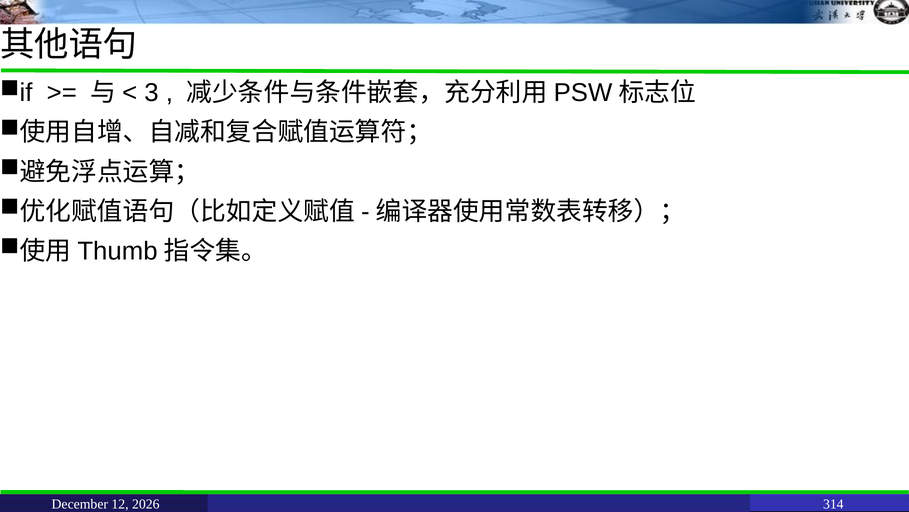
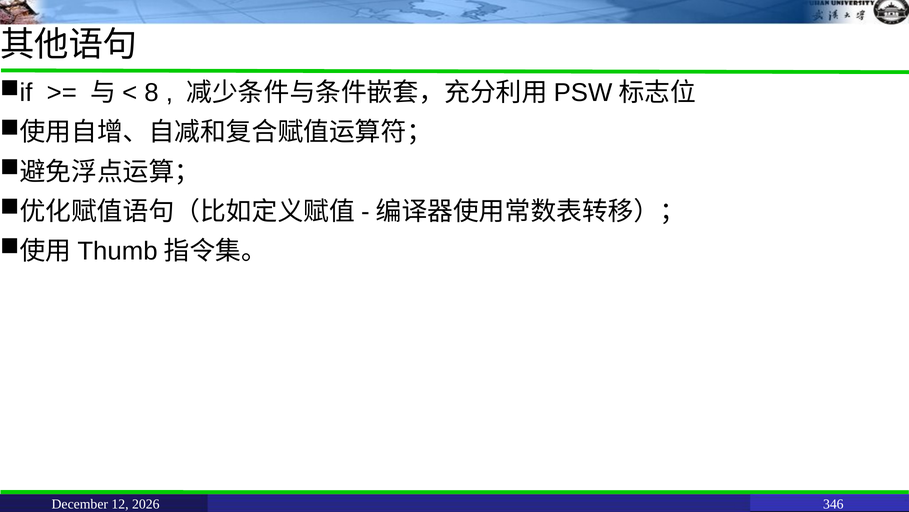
3: 3 -> 8 (151, 93)
314: 314 -> 346 (833, 504)
